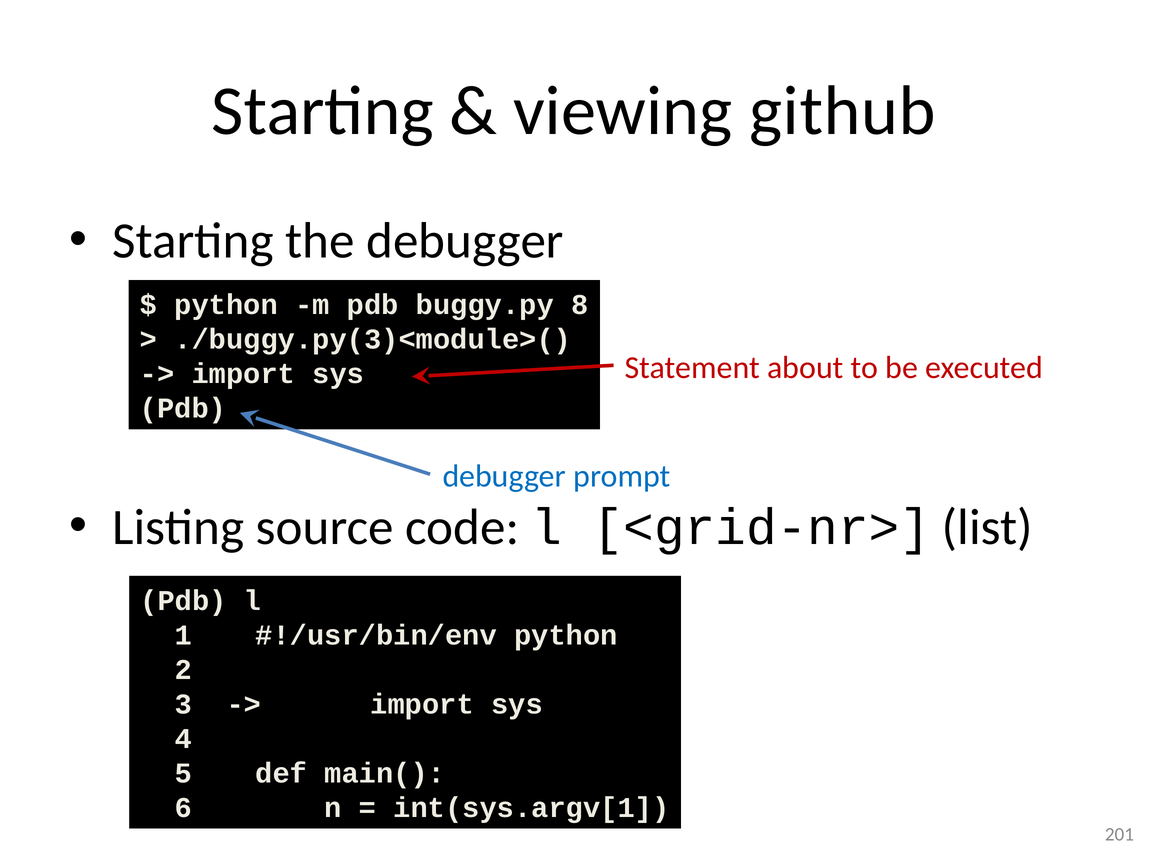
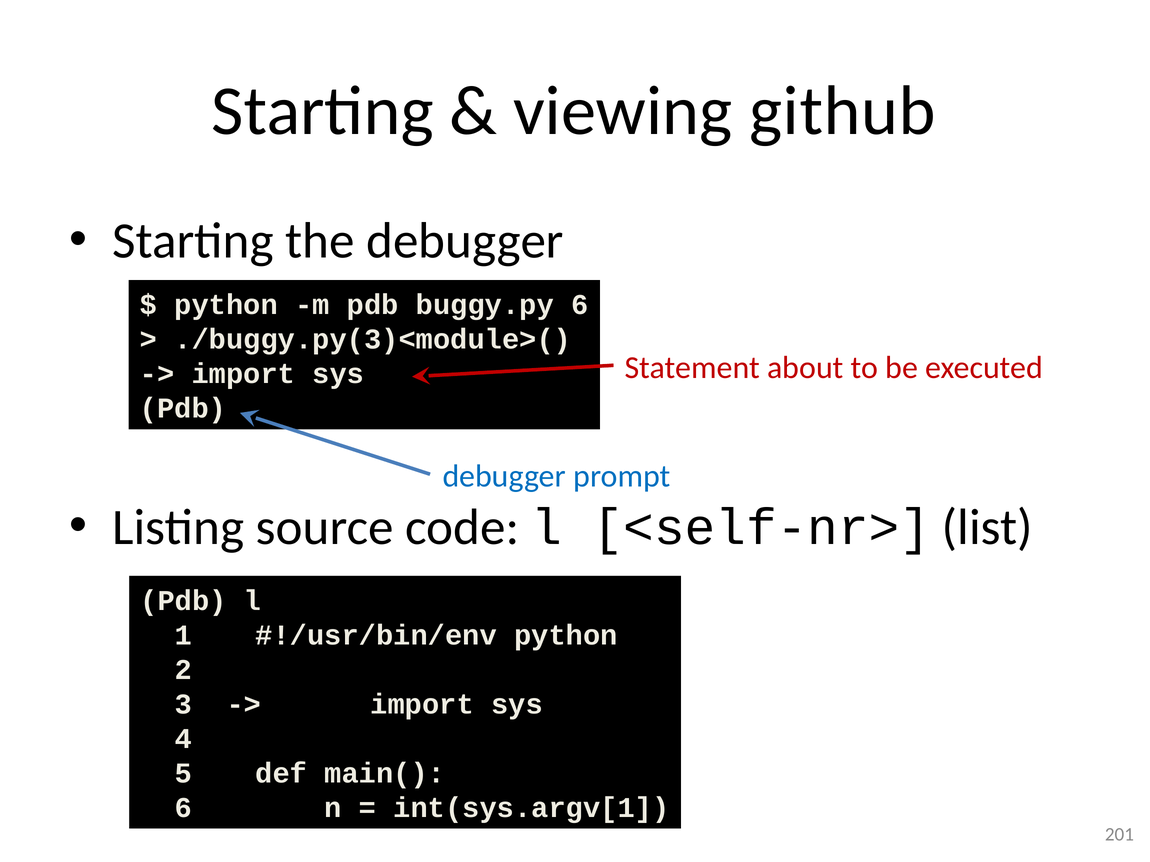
buggy.py 8: 8 -> 6 (580, 305)
<grid-nr>: <grid-nr> -> <self-nr> (761, 528)
